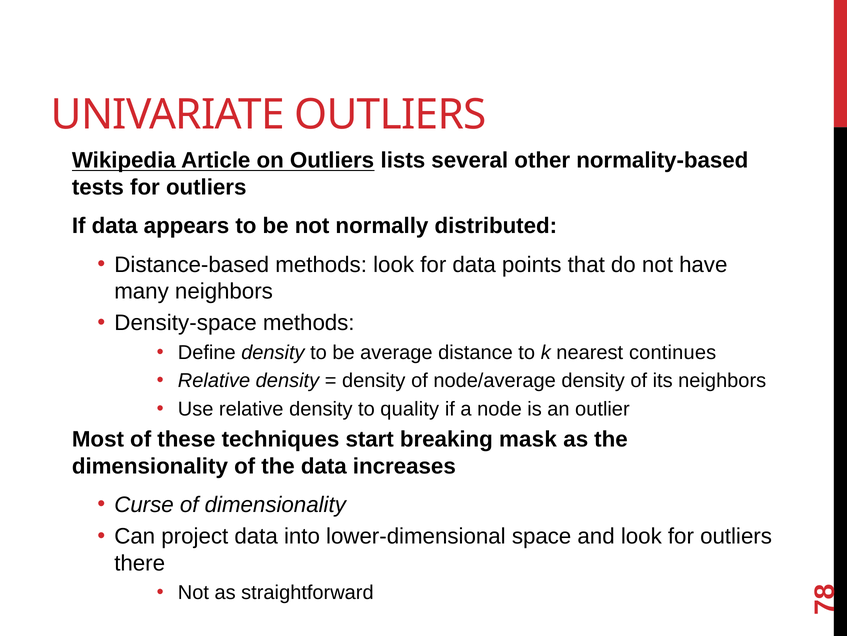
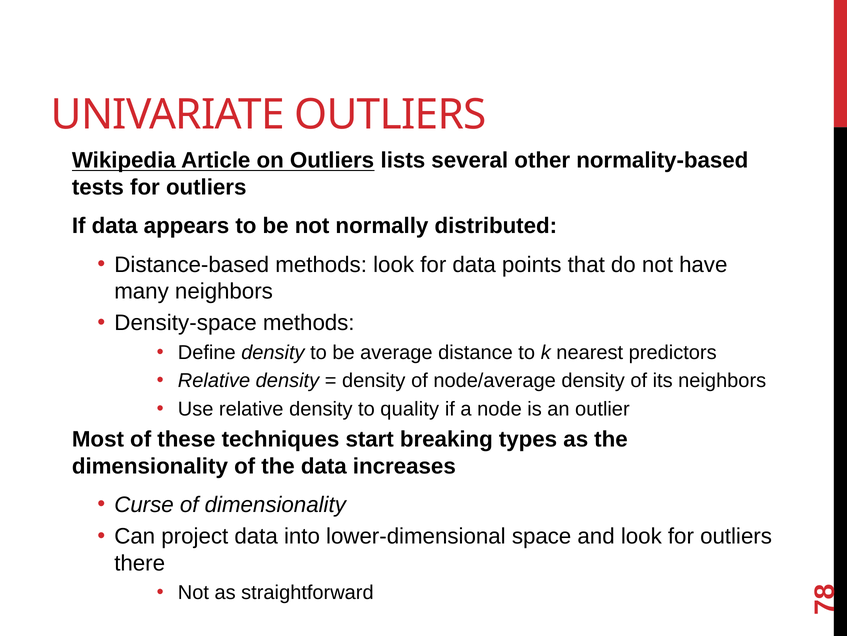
continues: continues -> predictors (673, 352)
mask: mask -> types (528, 439)
